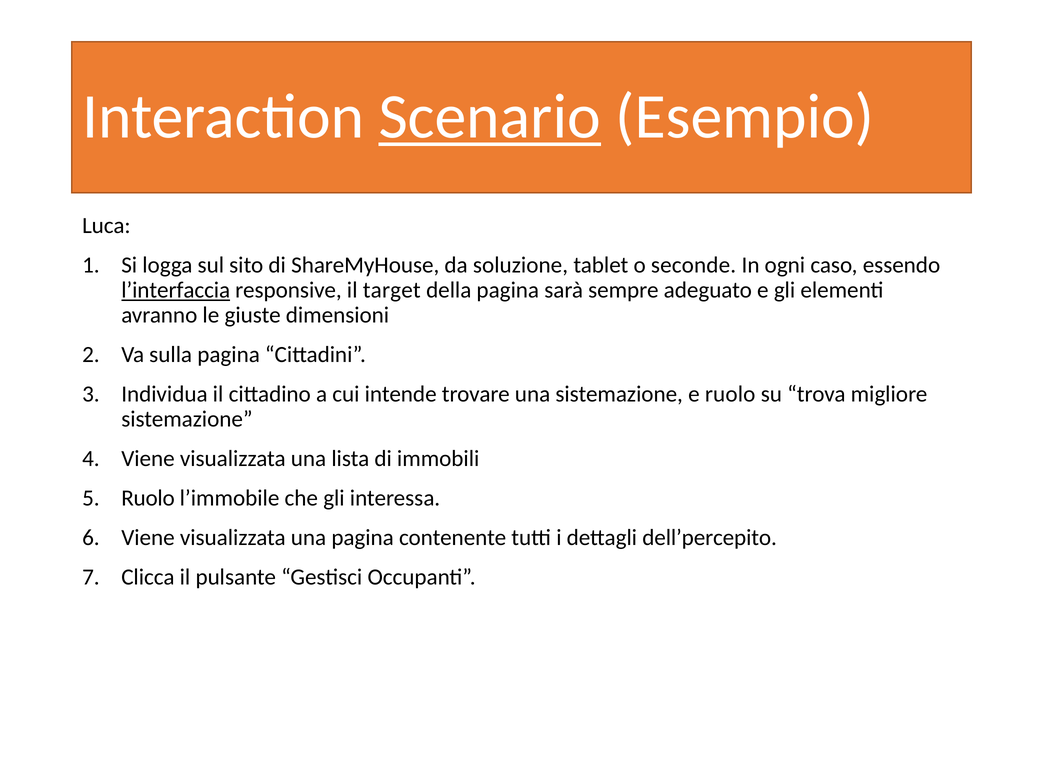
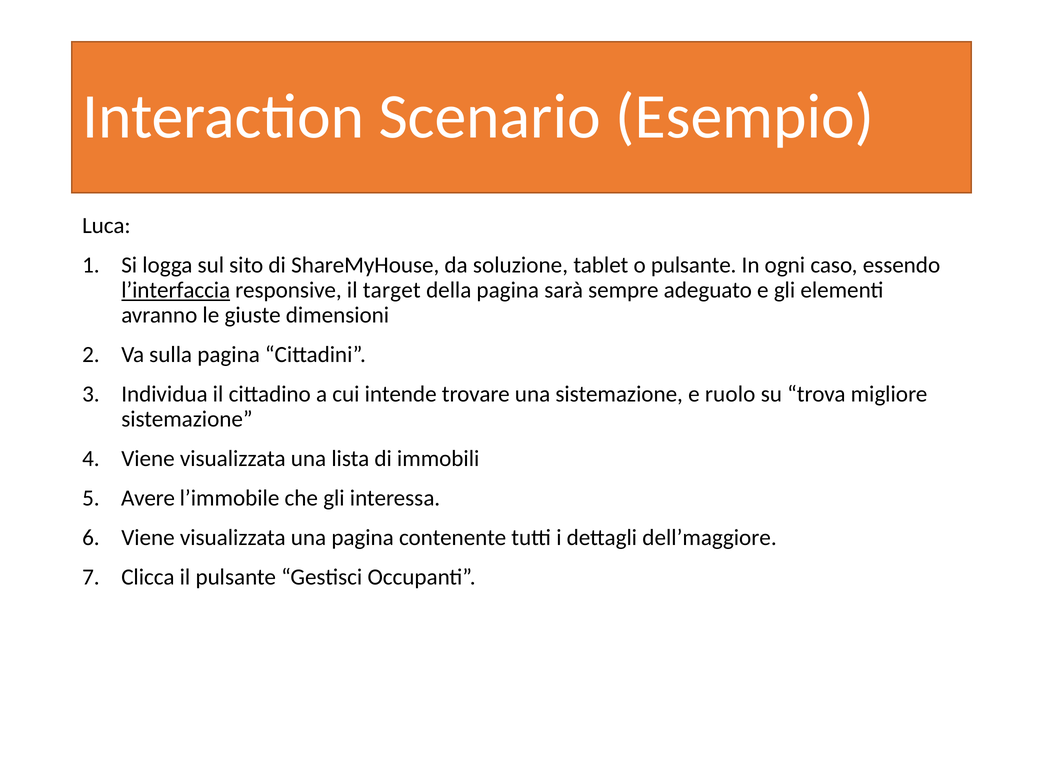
Scenario underline: present -> none (490, 117)
o seconde: seconde -> pulsante (694, 265)
Ruolo: Ruolo -> Avere (148, 498)
dell’percepito: dell’percepito -> dell’maggiore (710, 538)
